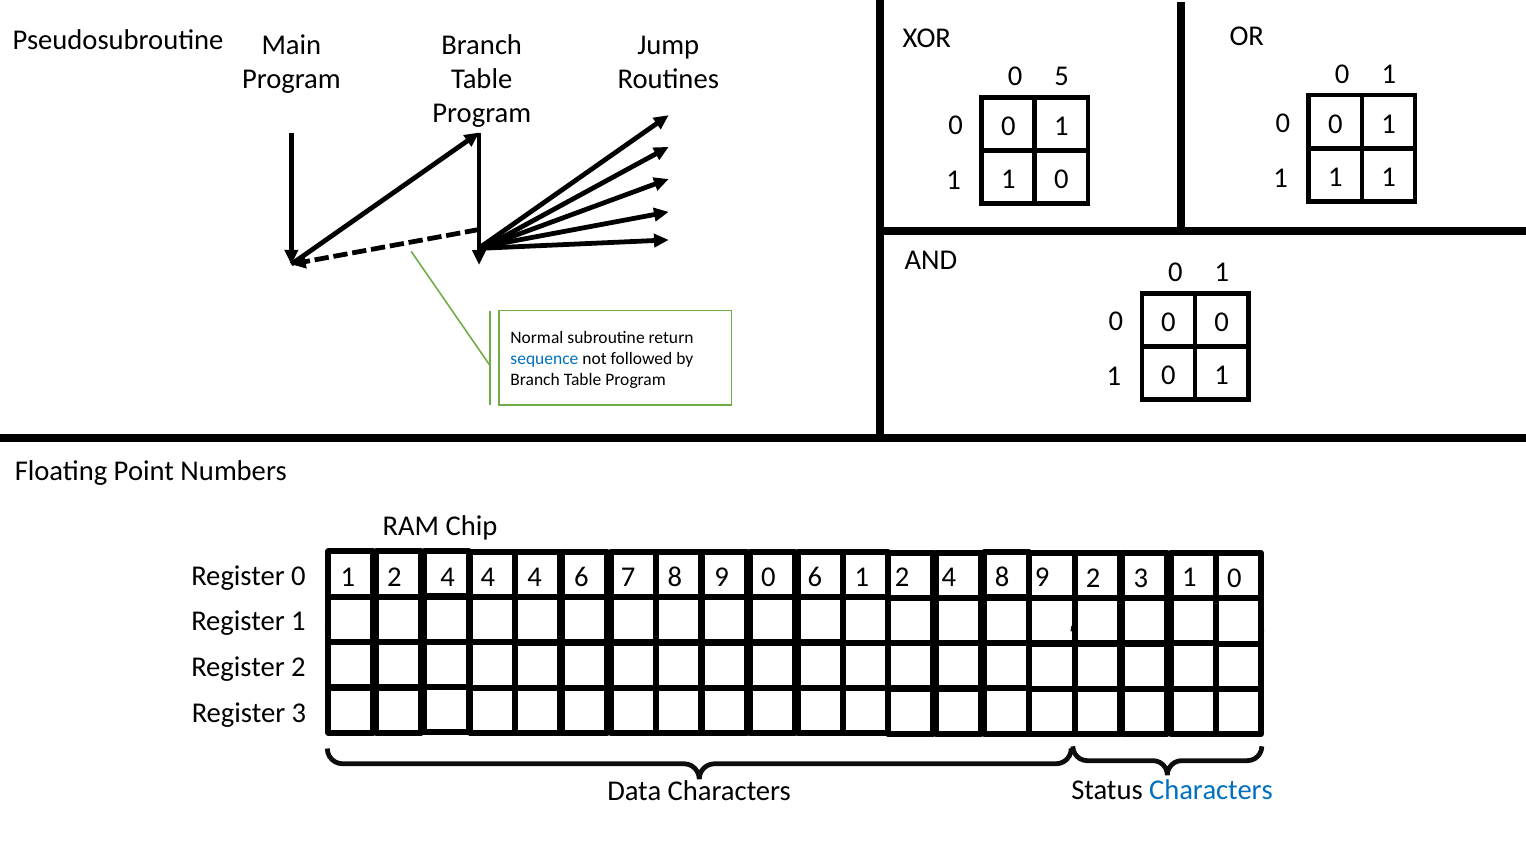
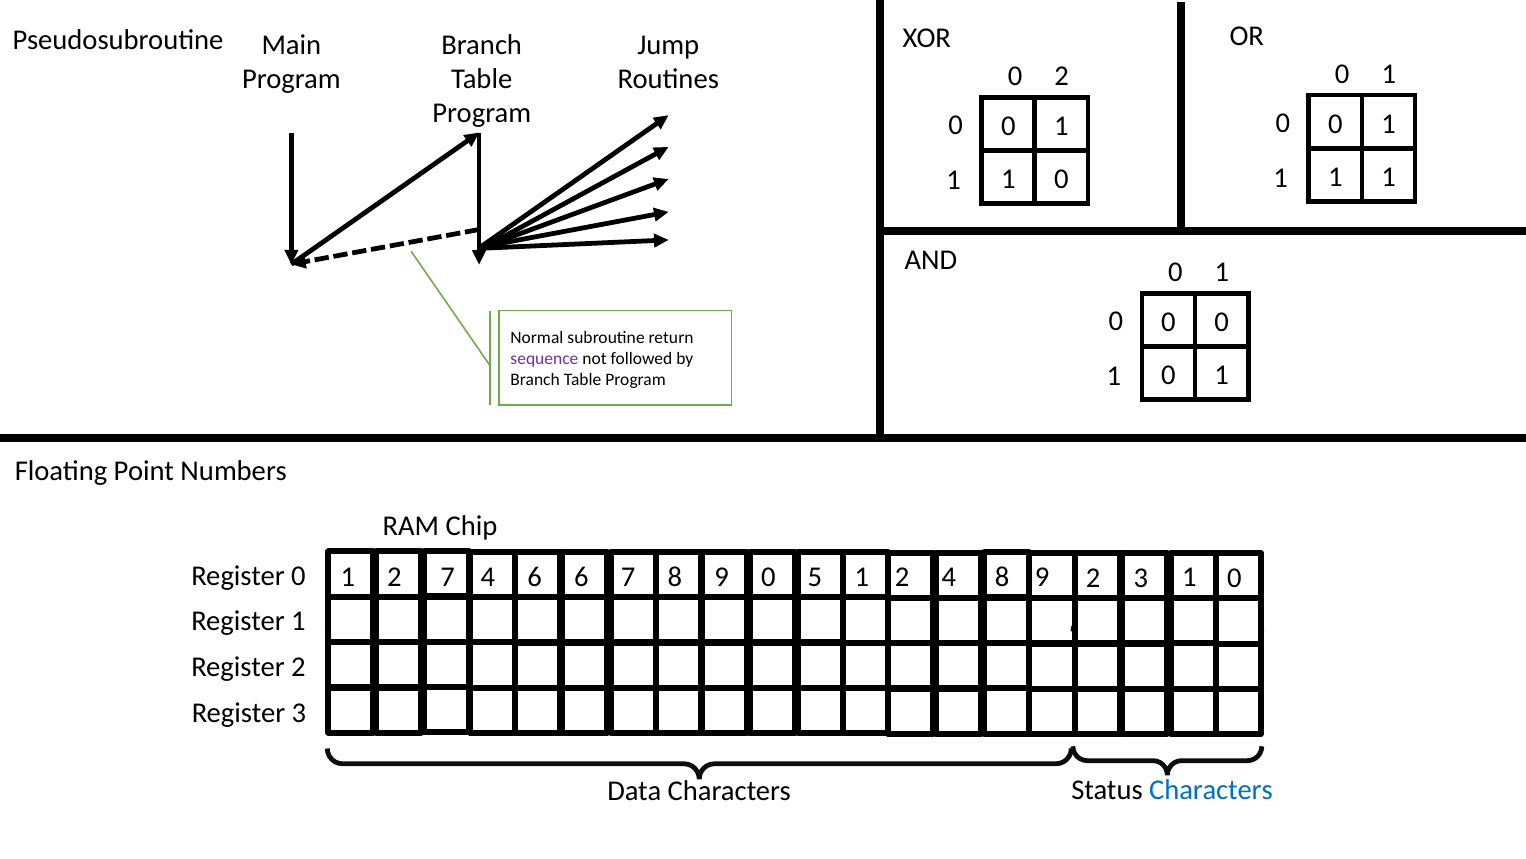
0 5: 5 -> 2 (1062, 76)
sequence colour: blue -> purple (544, 359)
4: 4 -> 7 (448, 577)
4: 4 -> 6 (535, 577)
0 6: 6 -> 5 (815, 577)
